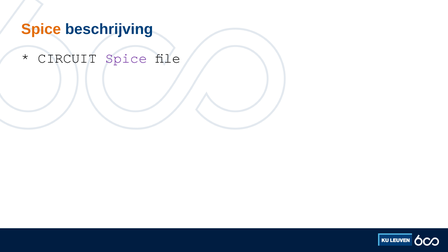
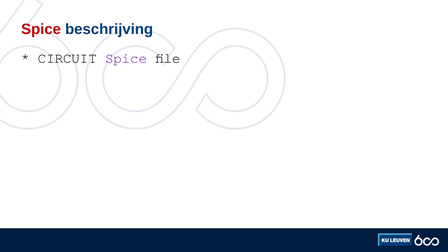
Spice colour: orange -> red (41, 29)
